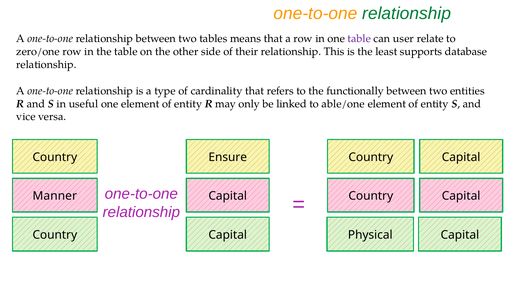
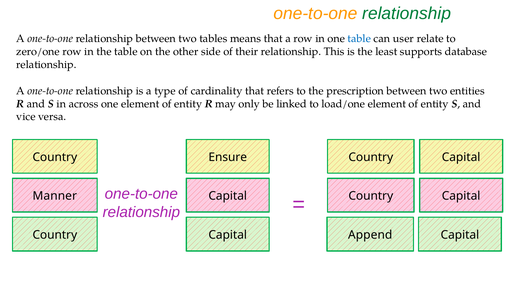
table colour: purple -> blue (359, 39)
functionally: functionally -> prescription (355, 91)
useful: useful -> across (84, 104)
able/one: able/one -> load/one (343, 104)
Physical: Physical -> Append (370, 235)
